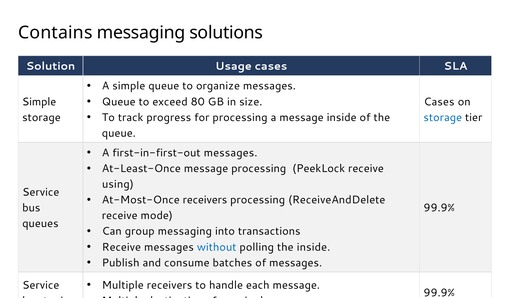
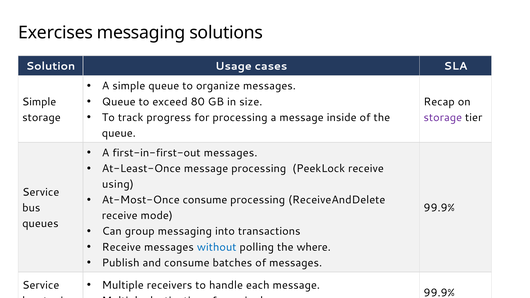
Contains: Contains -> Exercises (56, 33)
Cases: Cases -> Recap (439, 102)
storage colour: blue -> purple (443, 117)
At-Most-Once receivers: receivers -> consume (205, 200)
the inside: inside -> where (314, 247)
